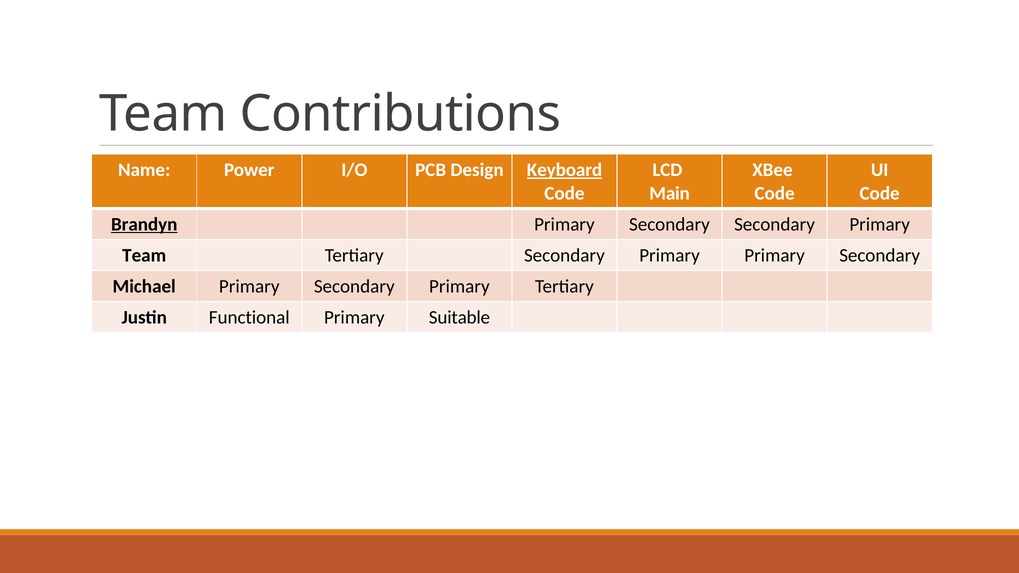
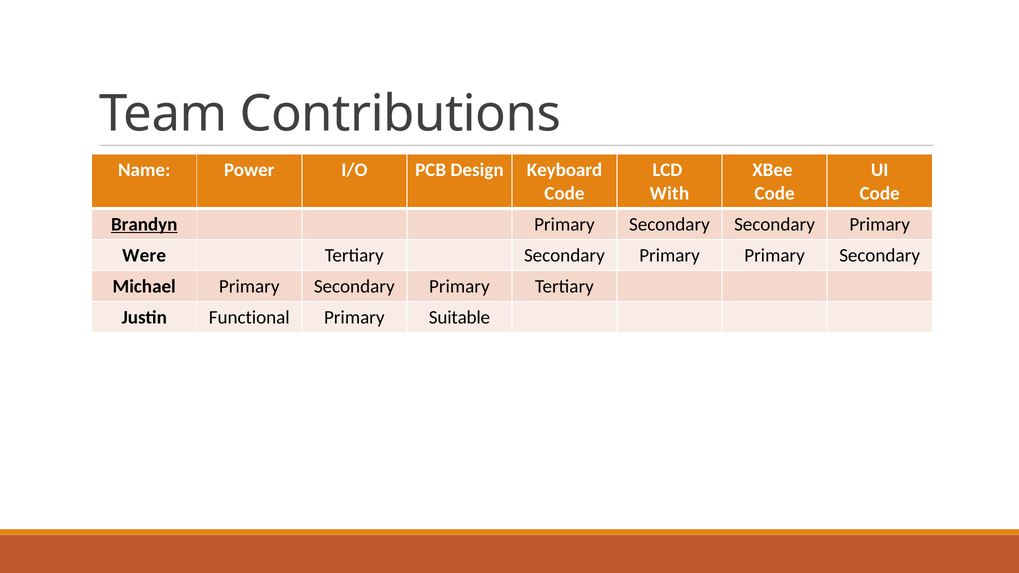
Keyboard underline: present -> none (565, 170)
Main: Main -> With (669, 193)
Team: Team -> Were (144, 255)
